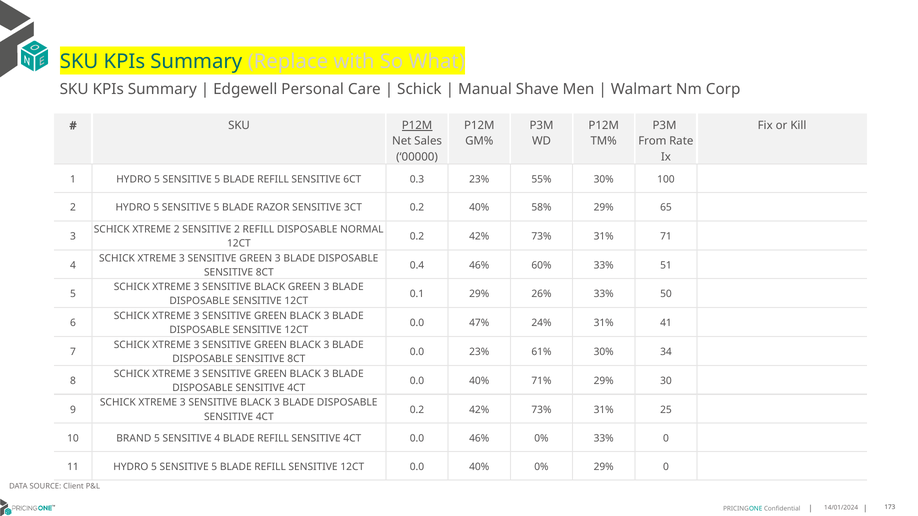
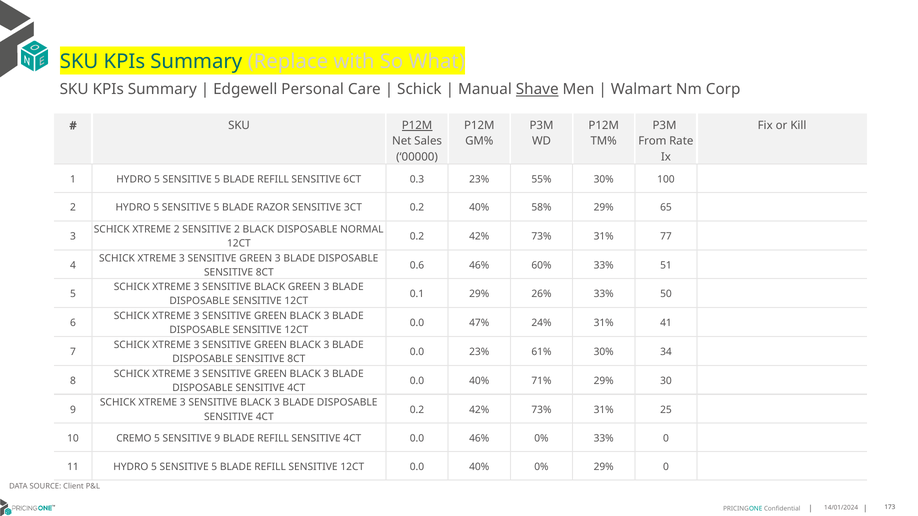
Shave underline: none -> present (537, 90)
2 REFILL: REFILL -> BLACK (258, 229)
71: 71 -> 77 (666, 236)
0.4: 0.4 -> 0.6 (417, 265)
BRAND: BRAND -> CREMO (134, 439)
SENSITIVE 4: 4 -> 9 (217, 439)
